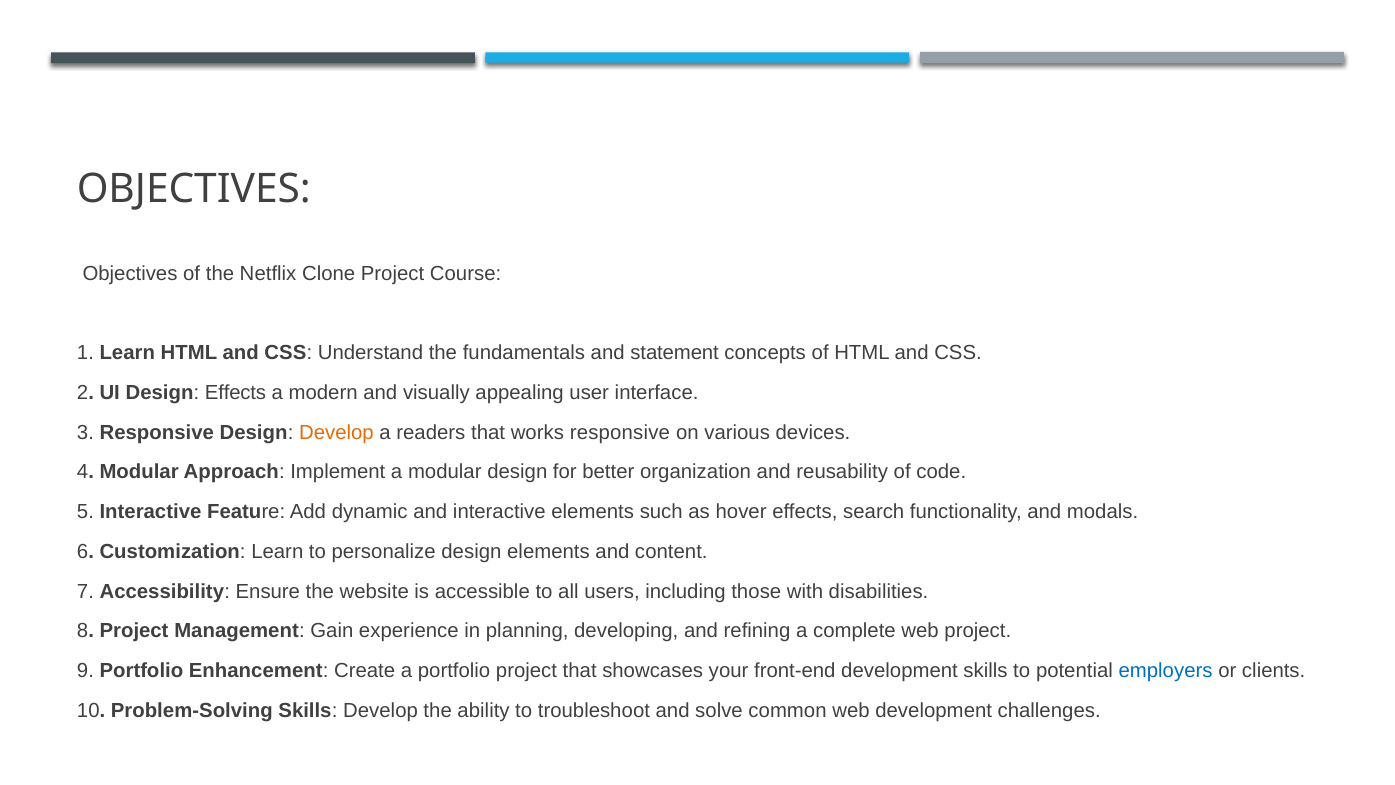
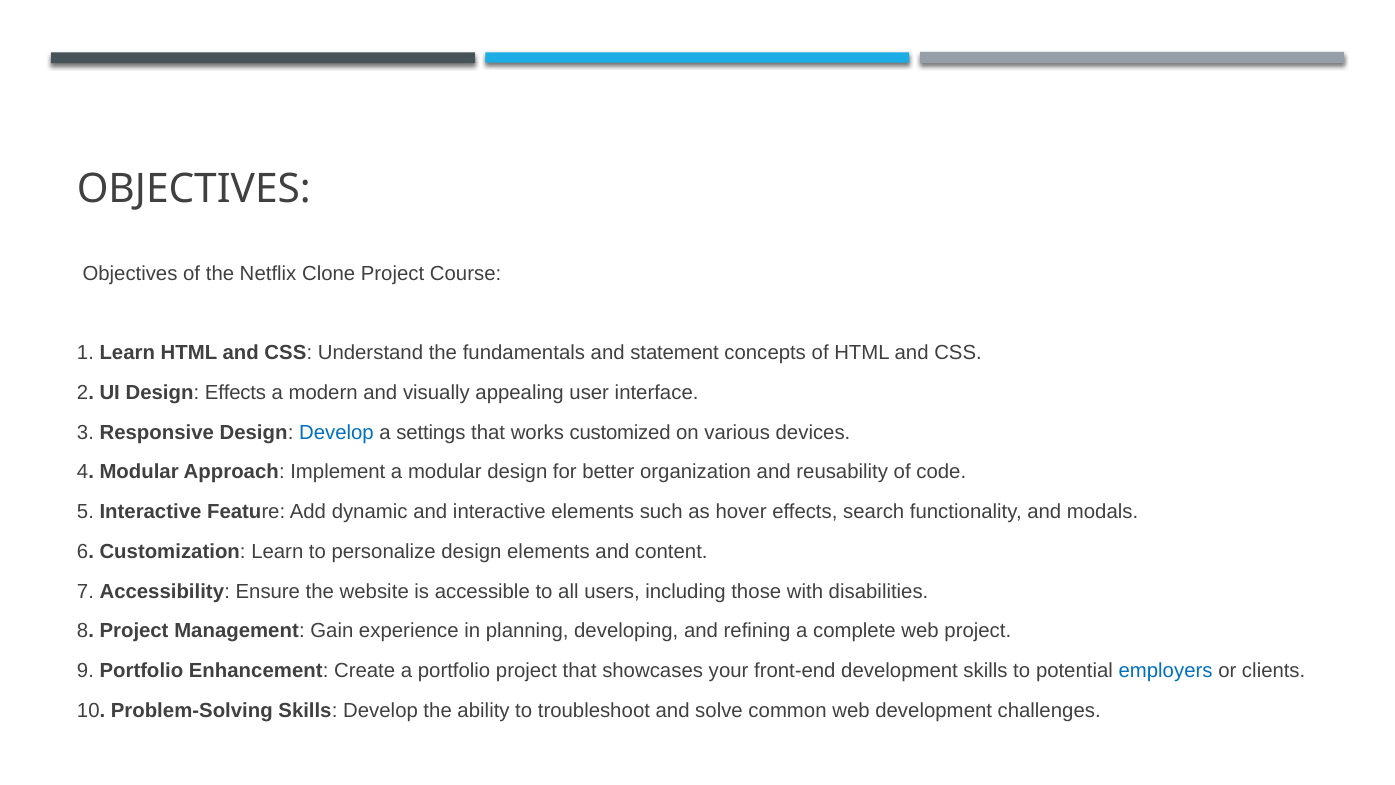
Develop colour: orange -> blue (336, 432)
readers: readers -> settings (431, 432)
works responsive: responsive -> customized (620, 432)
